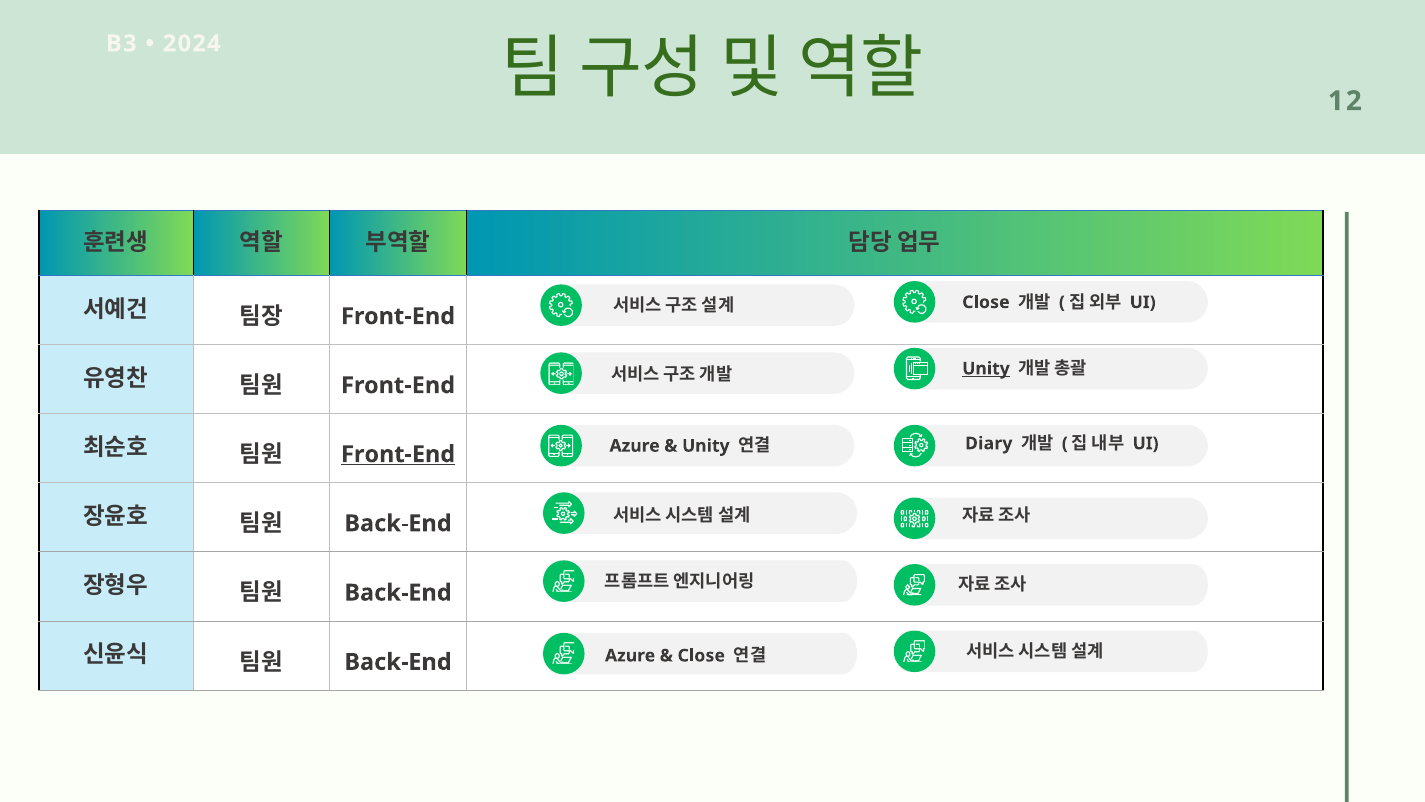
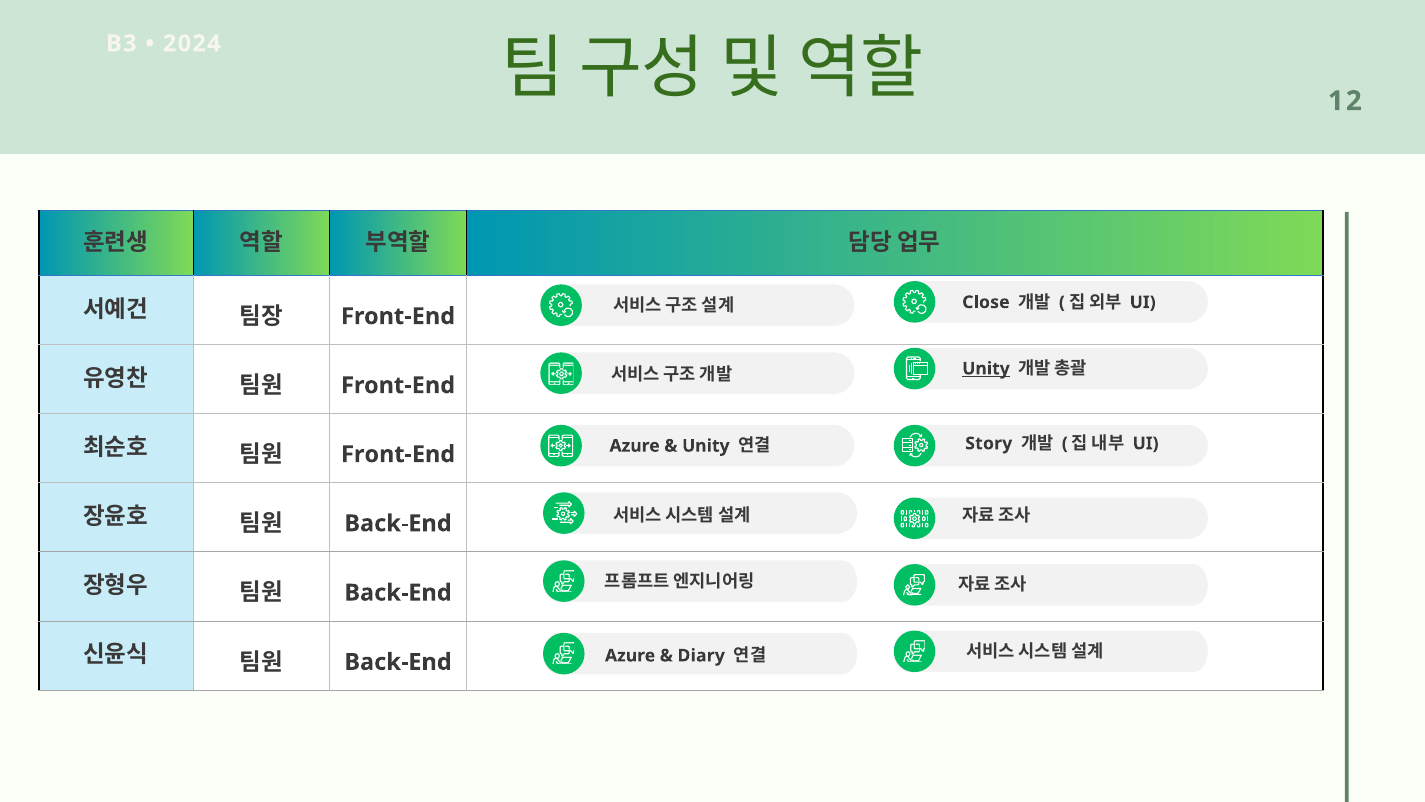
Front-End underline: present -> none (398, 454)
Diary: Diary -> Story (989, 443)
Close: Close -> Diary (701, 655)
